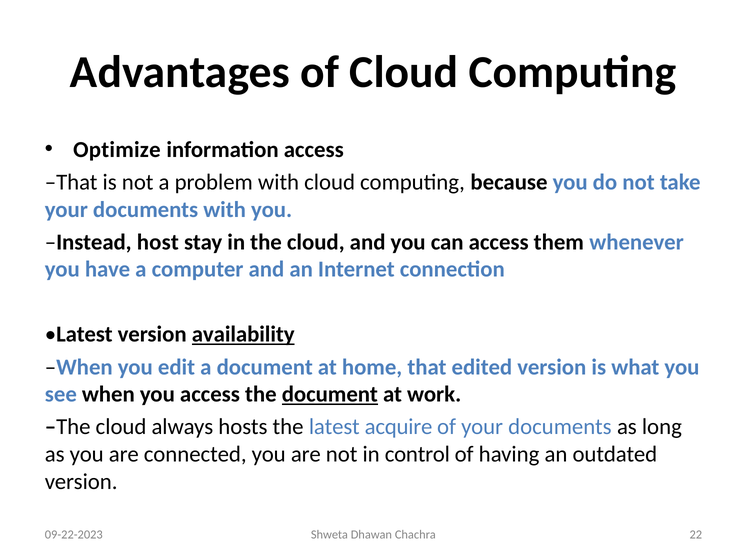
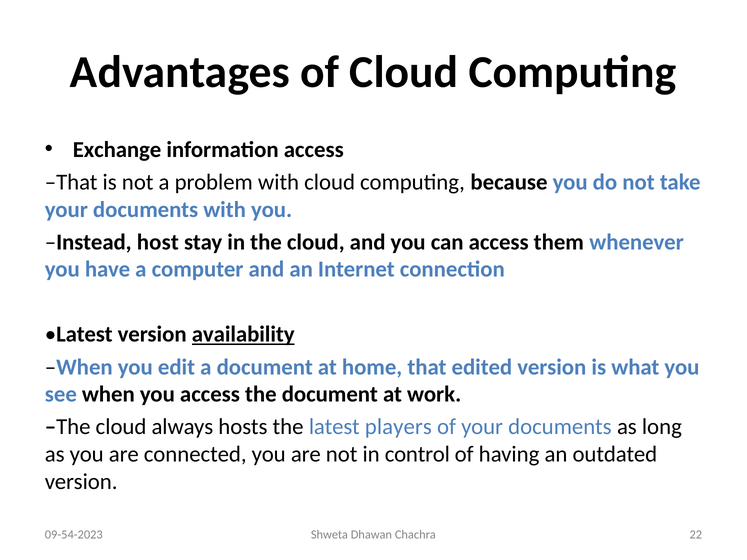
Optimize: Optimize -> Exchange (117, 150)
document underline: present -> none (330, 395)
acquire: acquire -> players (398, 427)
09-22-2023: 09-22-2023 -> 09-54-2023 (74, 535)
